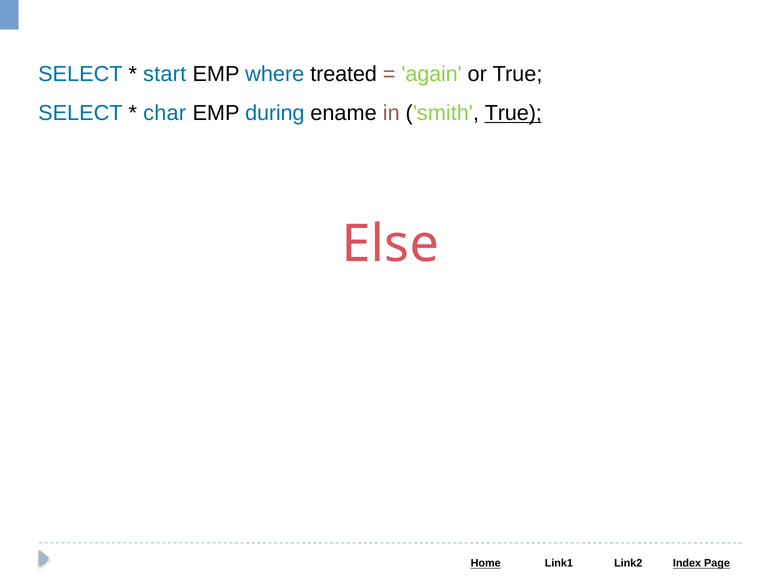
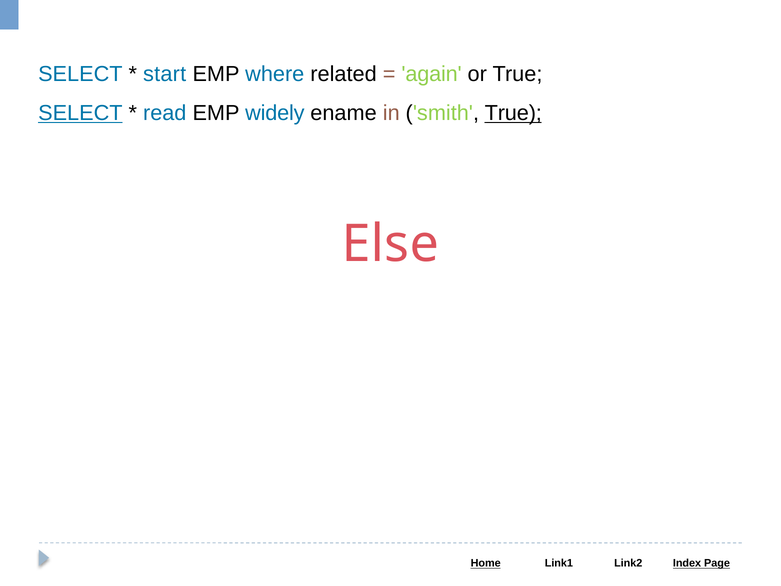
treated: treated -> related (344, 74)
SELECT underline: none -> present (80, 113)
char: char -> read (165, 113)
during: during -> widely (275, 113)
